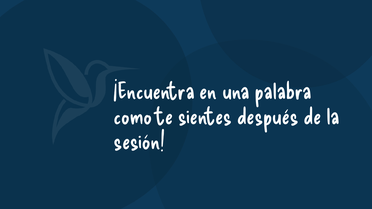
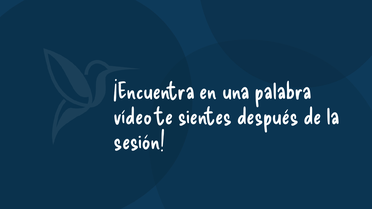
como: como -> vídeo (133, 117)
